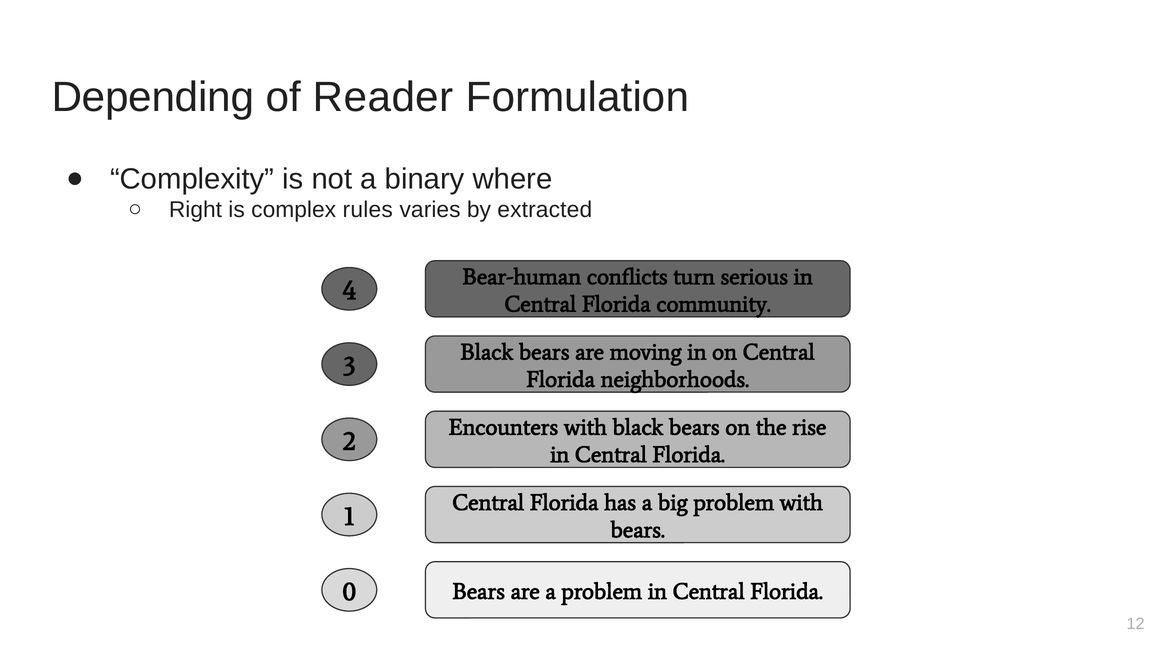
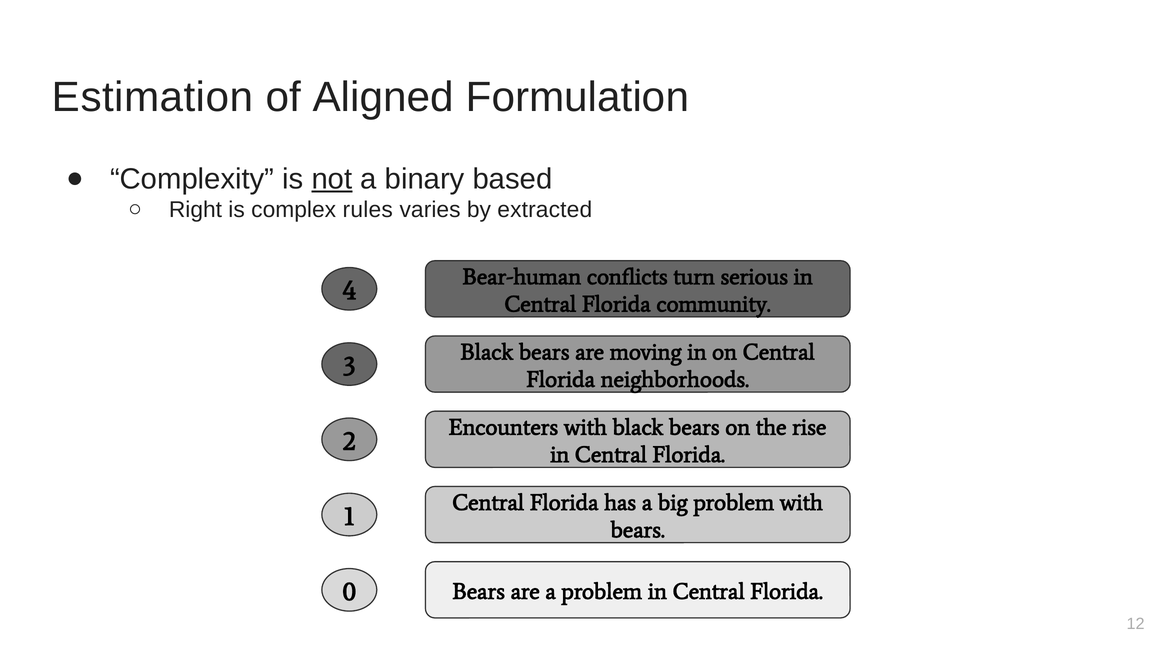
Depending: Depending -> Estimation (153, 97)
Reader: Reader -> Aligned (383, 97)
not underline: none -> present (332, 179)
where: where -> based (513, 179)
